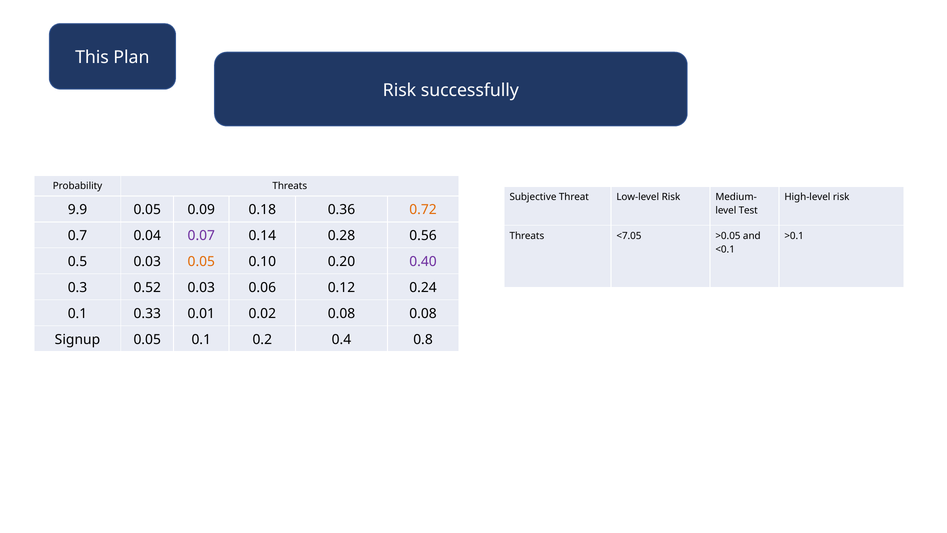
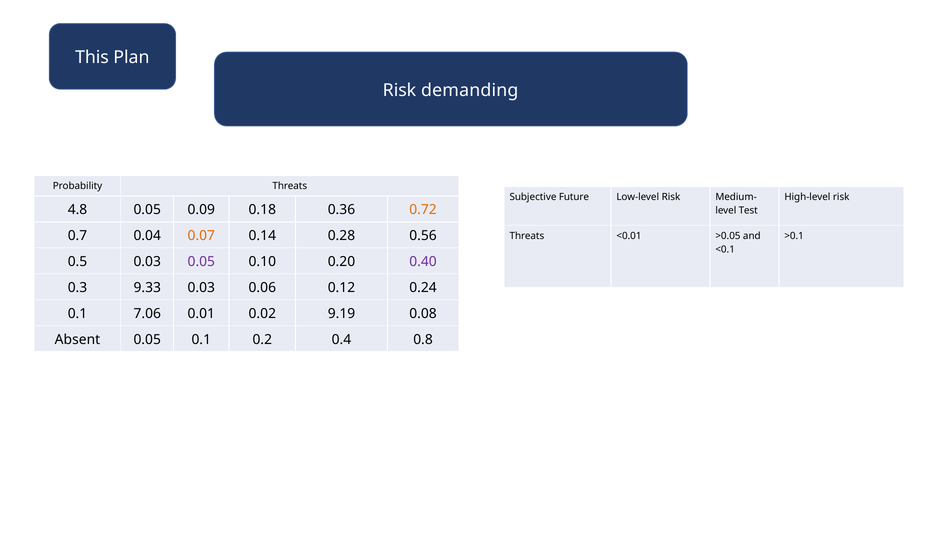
successfully: successfully -> demanding (470, 90)
Threat: Threat -> Future (574, 197)
9.9: 9.9 -> 4.8 (77, 210)
0.07 colour: purple -> orange (201, 235)
<7.05: <7.05 -> <0.01 (629, 236)
0.05 colour: orange -> purple (201, 261)
0.52: 0.52 -> 9.33 (147, 287)
0.33: 0.33 -> 7.06 (147, 313)
0.02 0.08: 0.08 -> 9.19 (341, 313)
Signup: Signup -> Absent (77, 339)
